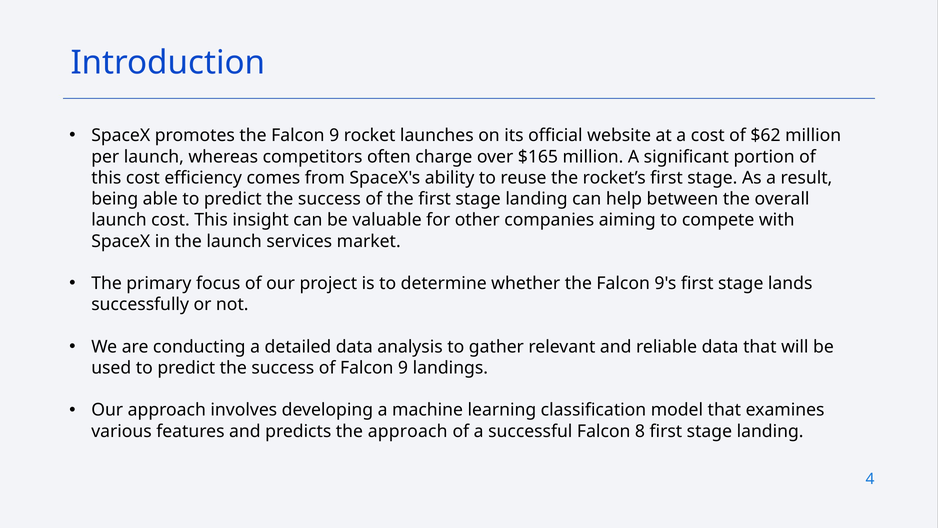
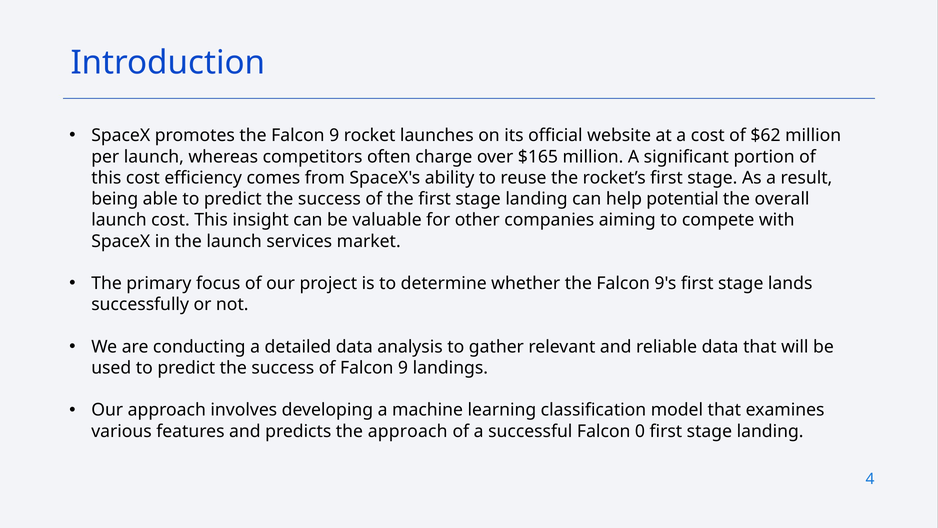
between: between -> potential (683, 199)
8: 8 -> 0 (640, 431)
